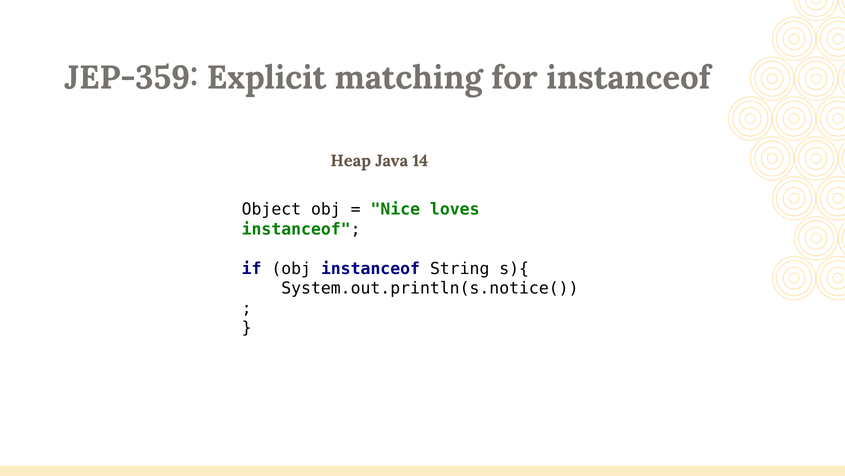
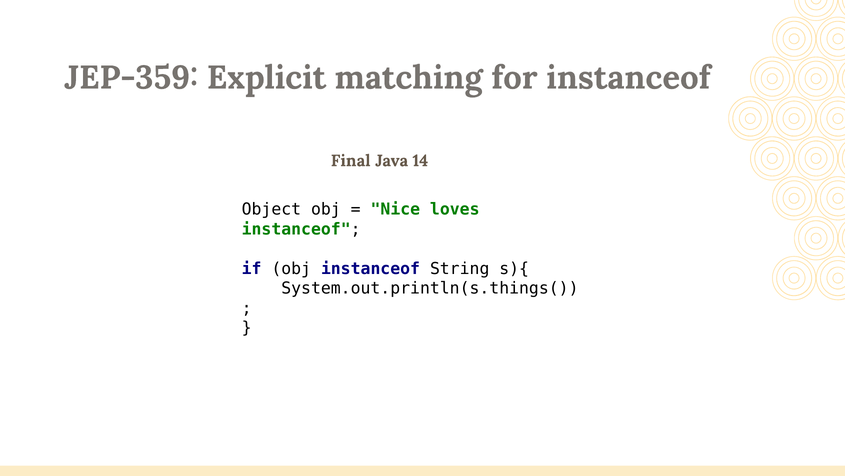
Heap: Heap -> Final (351, 161)
System.out.println(s.notice(: System.out.println(s.notice( -> System.out.println(s.things( (430, 288)
